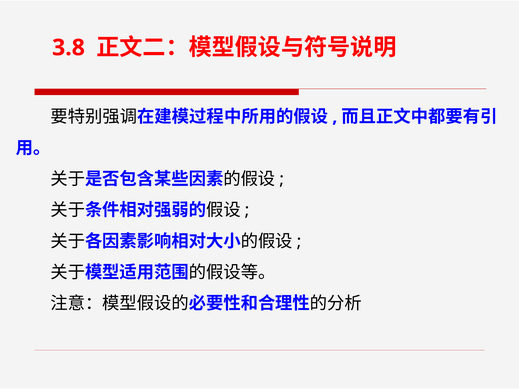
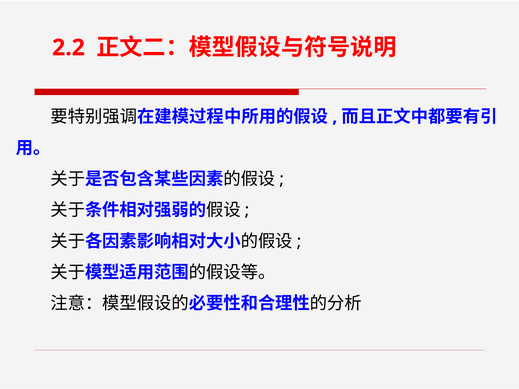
3.8: 3.8 -> 2.2 (68, 48)
